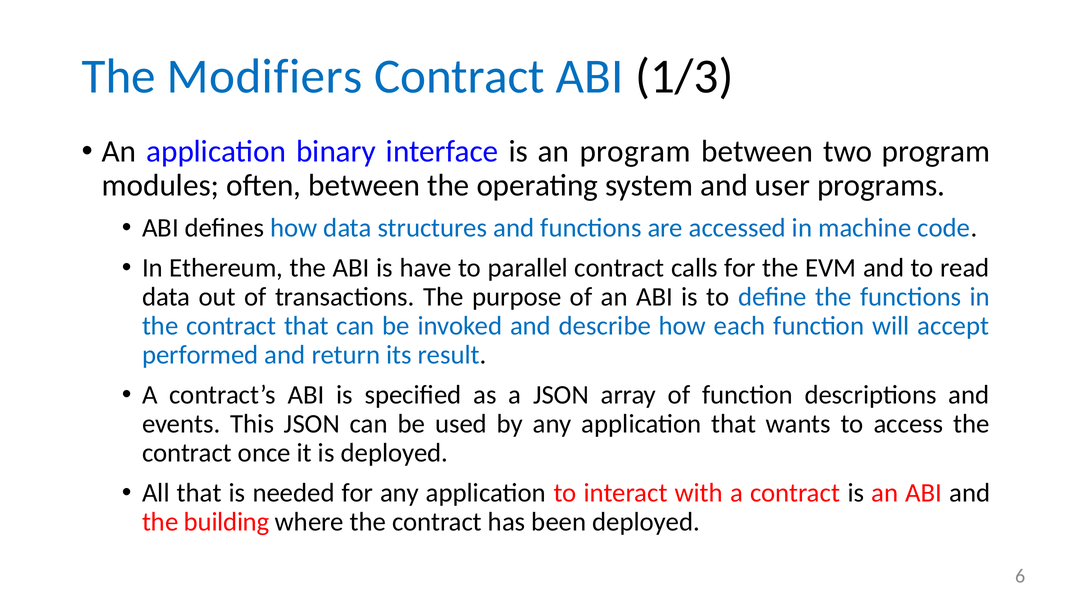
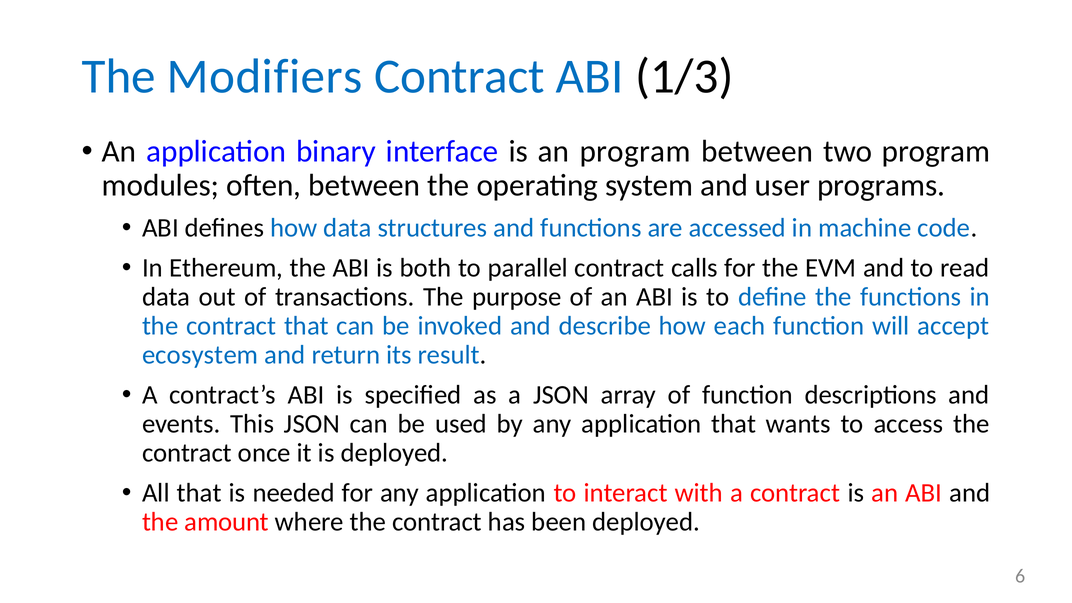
have: have -> both (426, 268)
performed: performed -> ecosystem (200, 355)
building: building -> amount (227, 522)
